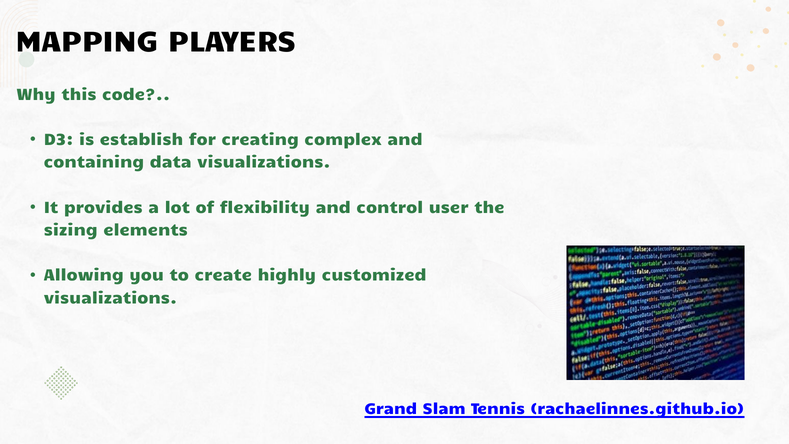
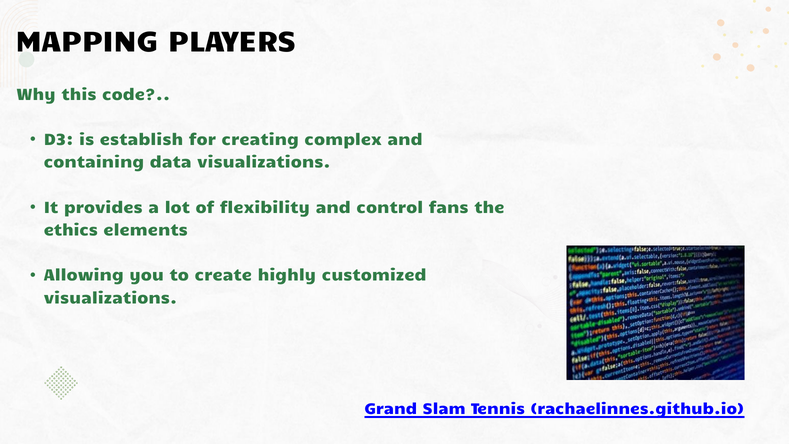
user: user -> fans (449, 208)
sizing: sizing -> ethics (71, 230)
